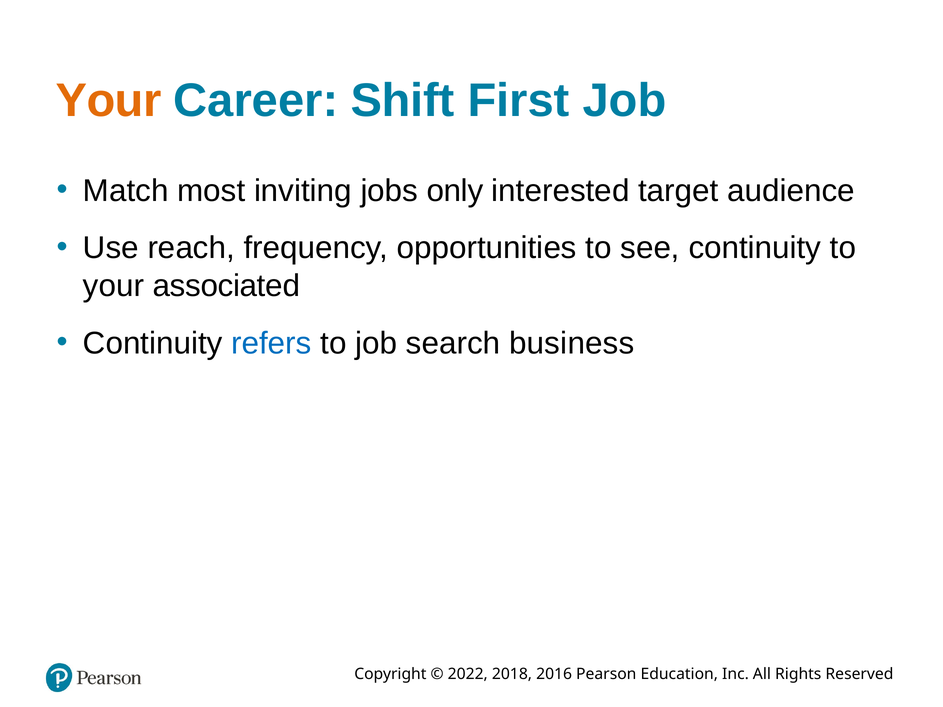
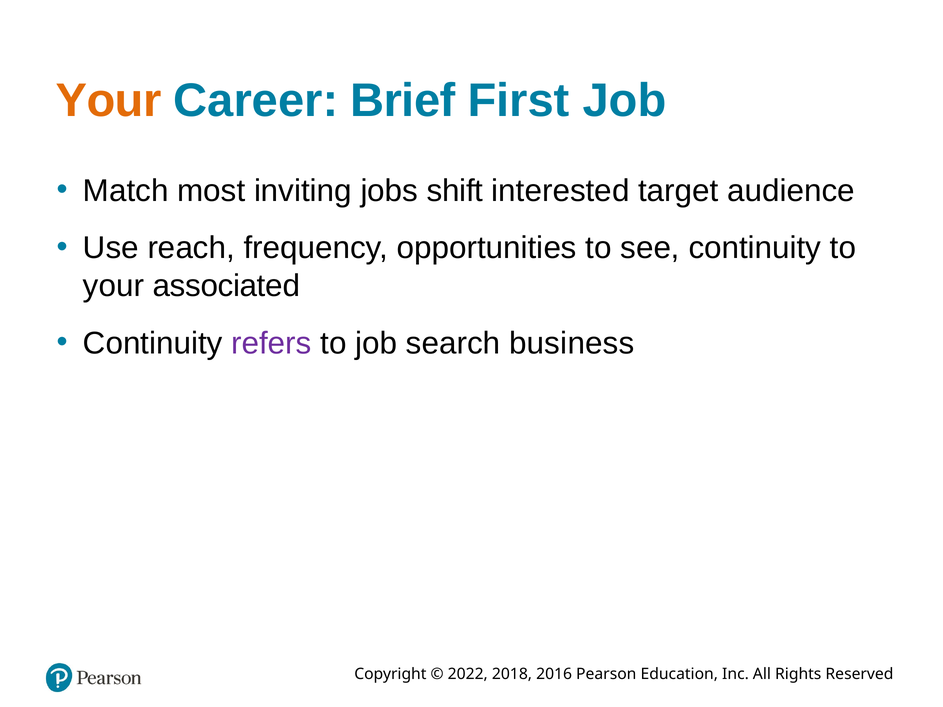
Shift: Shift -> Brief (403, 101)
only: only -> shift (455, 191)
refers colour: blue -> purple (271, 343)
